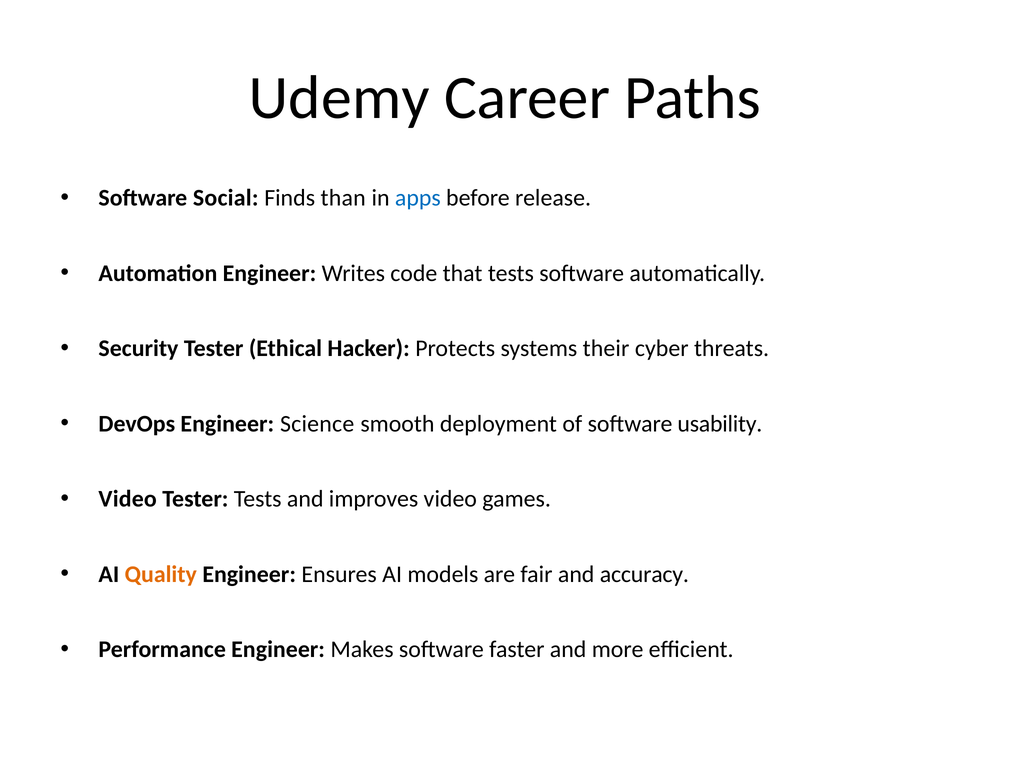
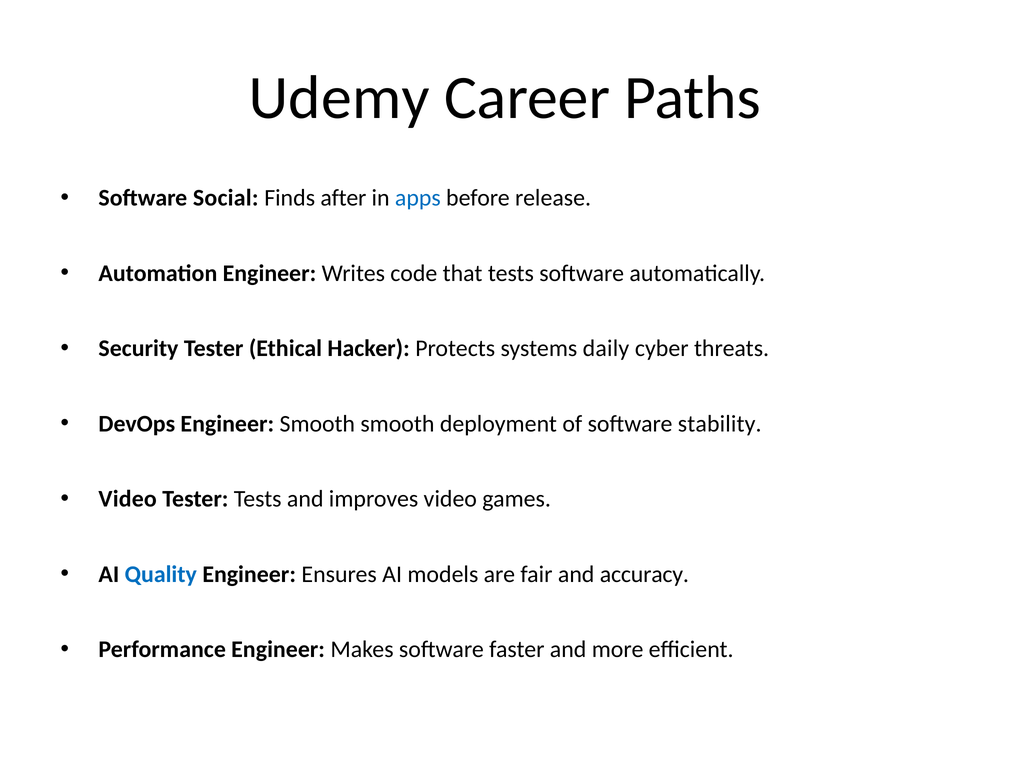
than: than -> after (343, 198)
their: their -> daily (606, 348)
Engineer Science: Science -> Smooth (317, 423)
usability: usability -> stability (720, 423)
Quality colour: orange -> blue (161, 574)
